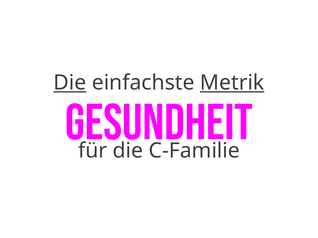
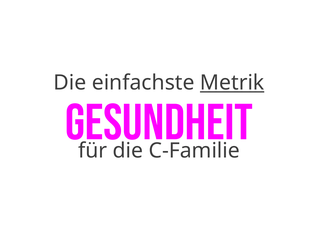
Die underline: present -> none (70, 83)
